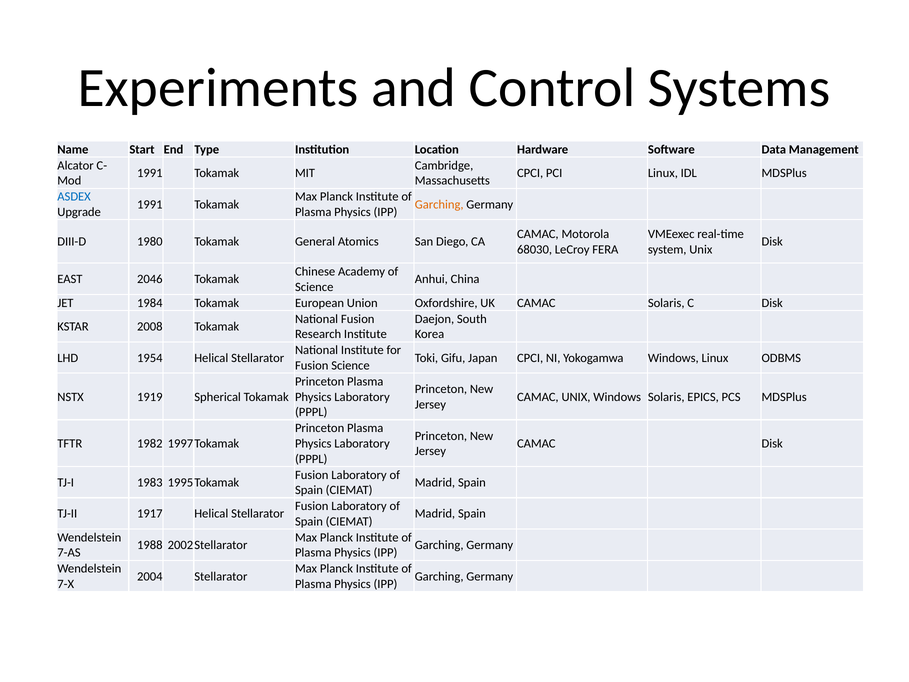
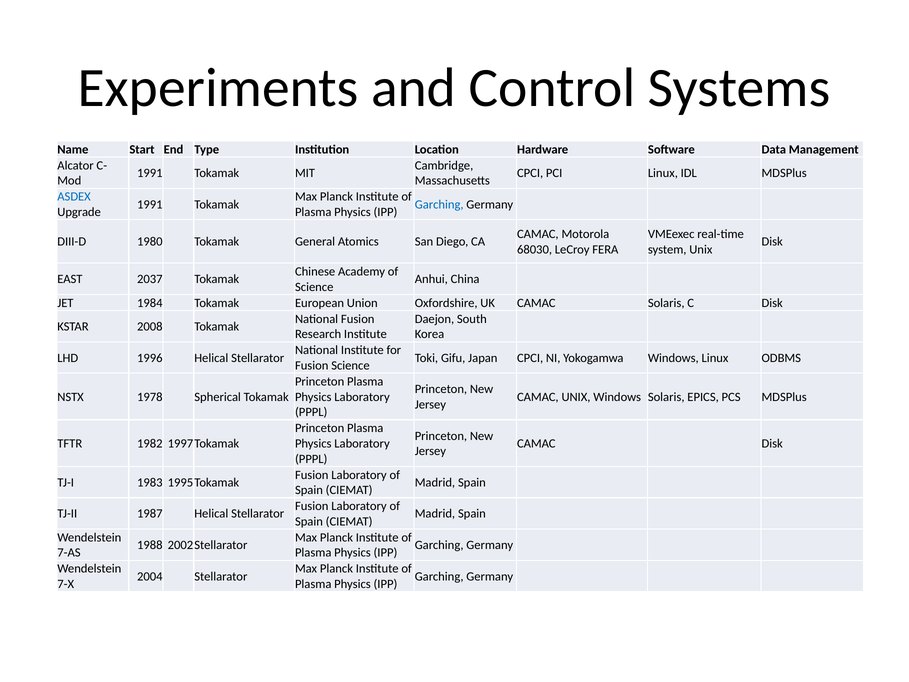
Garching colour: orange -> blue (439, 204)
2046: 2046 -> 2037 (150, 279)
1954: 1954 -> 1996 (150, 358)
1919: 1919 -> 1978 (150, 397)
1917: 1917 -> 1987 (150, 514)
